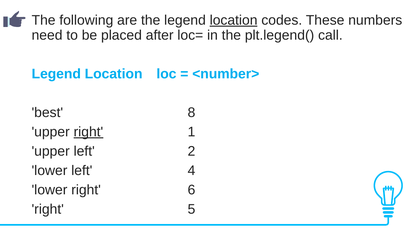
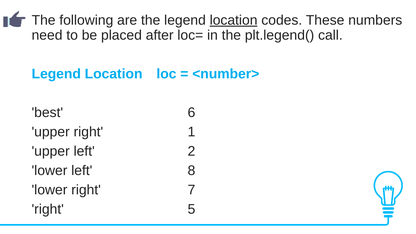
8: 8 -> 6 (191, 112)
right underline: present -> none (88, 132)
4: 4 -> 8 (191, 170)
6: 6 -> 7 (191, 190)
